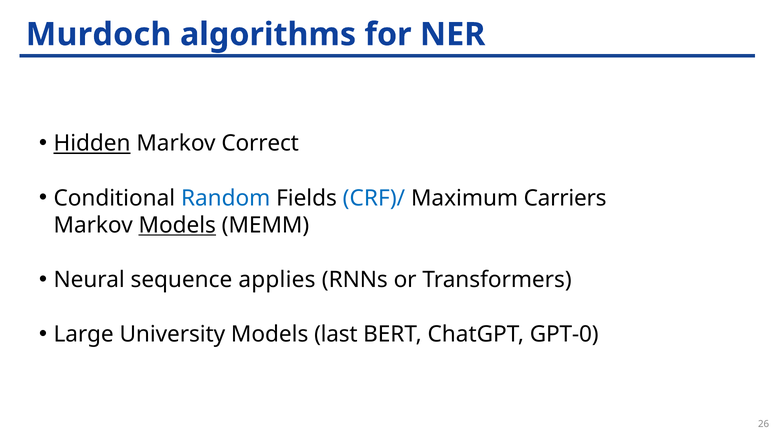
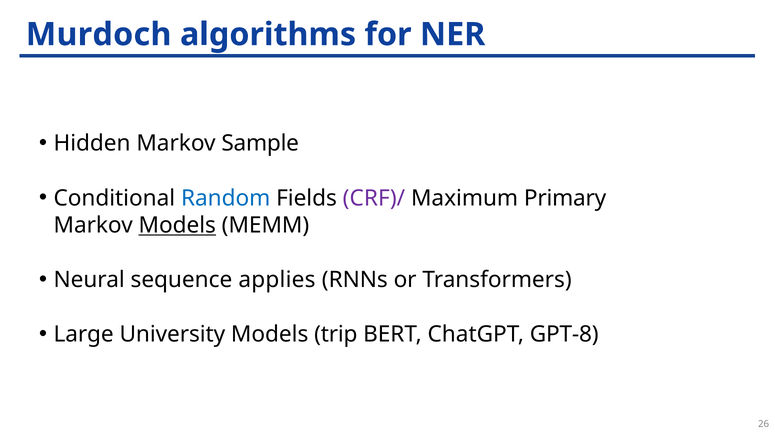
Hidden underline: present -> none (92, 143)
Correct: Correct -> Sample (260, 143)
CRF)/ colour: blue -> purple (374, 198)
Carriers: Carriers -> Primary (565, 198)
last: last -> trip (336, 334)
GPT-0: GPT-0 -> GPT-8 (564, 334)
